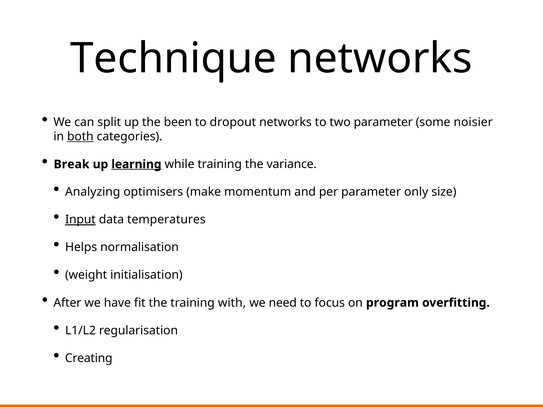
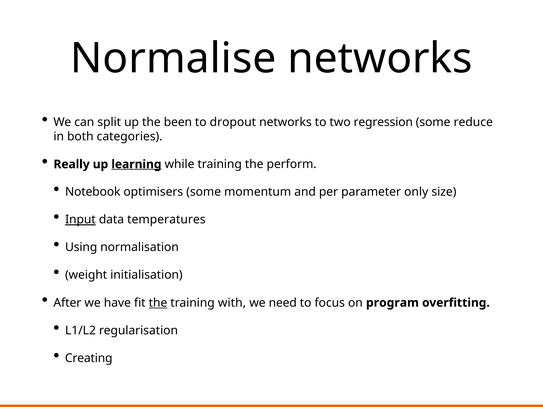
Technique: Technique -> Normalise (173, 59)
two parameter: parameter -> regression (383, 122)
noisier: noisier -> reduce (473, 122)
both underline: present -> none (80, 137)
Break: Break -> Really (72, 164)
variance: variance -> perform (292, 164)
Analyzing: Analyzing -> Notebook (93, 192)
optimisers make: make -> some (204, 192)
Helps: Helps -> Using (81, 247)
the underline: none -> present (158, 303)
